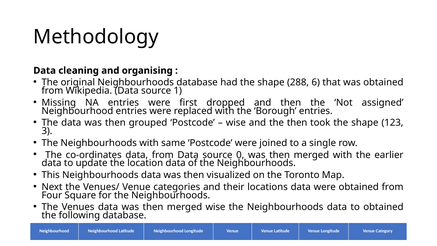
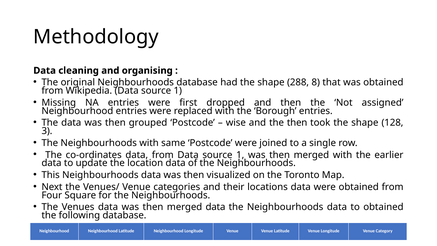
6: 6 -> 8 (316, 82)
123: 123 -> 128 (392, 123)
from Data source 0: 0 -> 1 (240, 155)
merged wise: wise -> data (215, 207)
